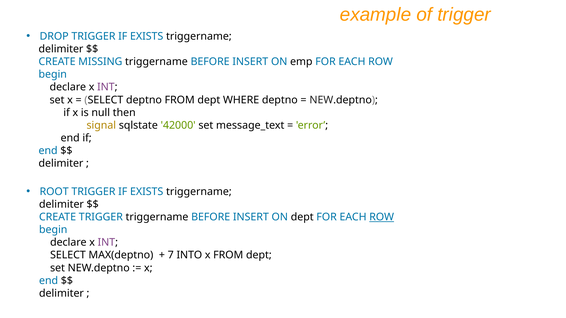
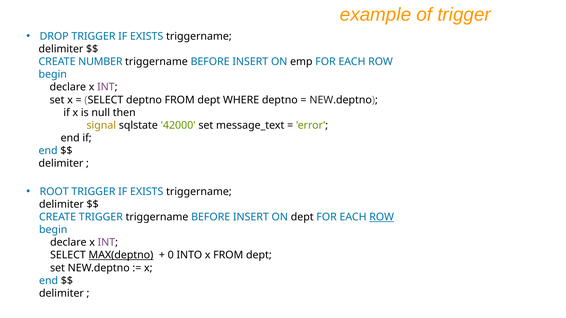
MISSING: MISSING -> NUMBER (100, 62)
MAX(deptno underline: none -> present (121, 255)
7: 7 -> 0 (171, 255)
